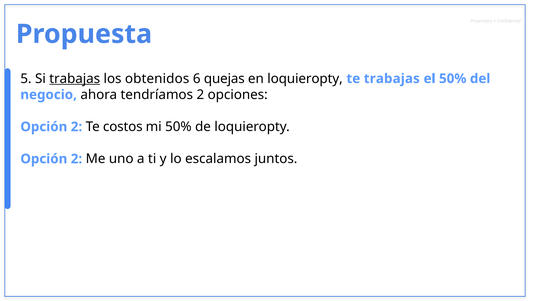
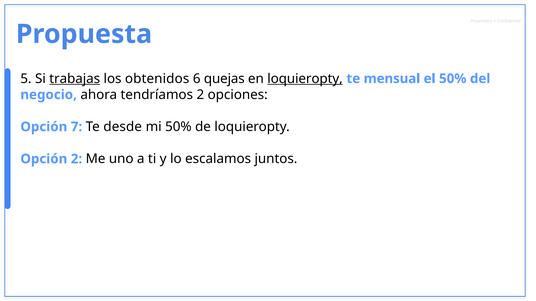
loquieropty underline: none -> present (305, 79)
te trabajas: trabajas -> mensual (392, 79)
2: 2 -> 7 (76, 127)
costos: costos -> desde (123, 127)
